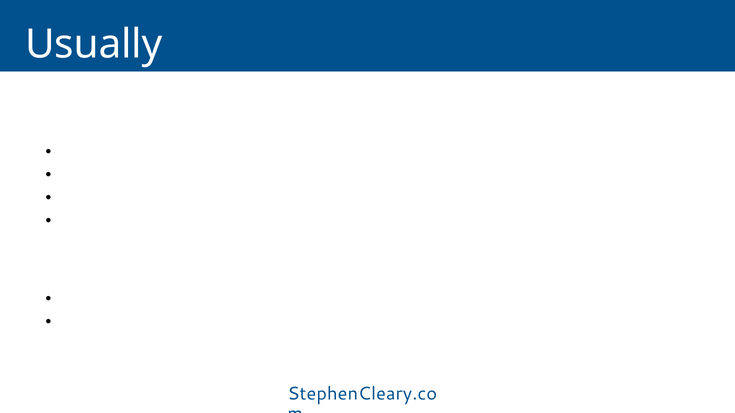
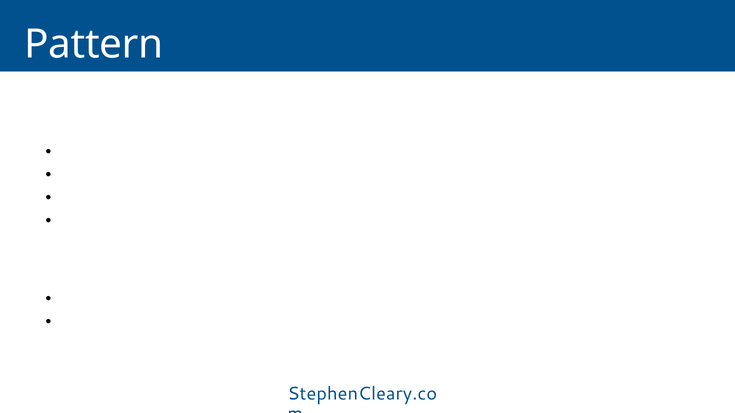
Usually: Usually -> Pattern (94, 45)
